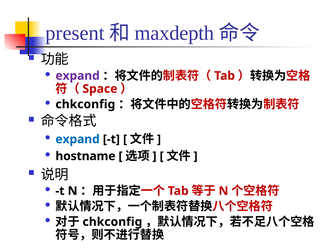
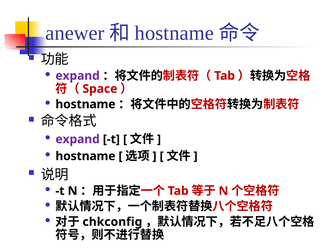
present: present -> anewer (75, 33)
maxdepth: maxdepth -> hostname (174, 33)
chkconfig: chkconfig -> hostname (85, 104)
expand colour: blue -> purple (78, 139)
